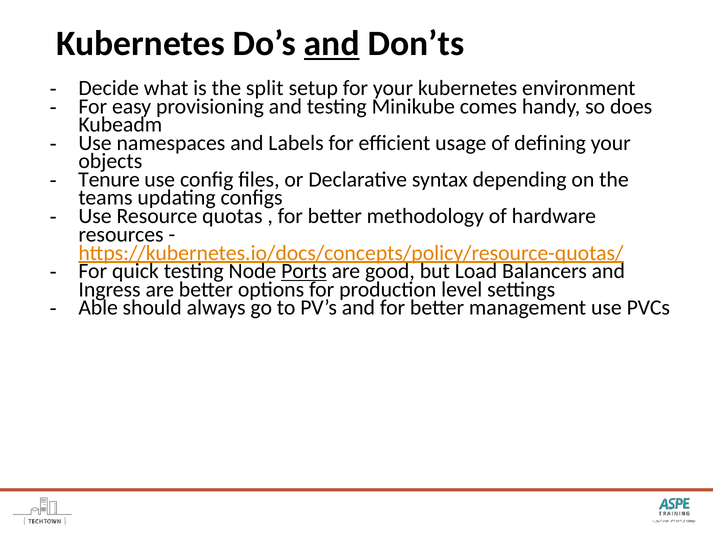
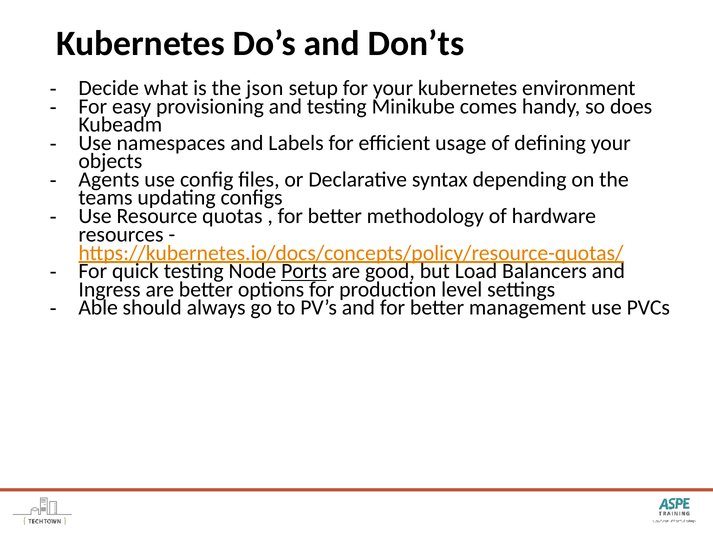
and underline: present -> none (332, 44)
split: split -> json (265, 88)
Tenure: Tenure -> Agents (109, 180)
